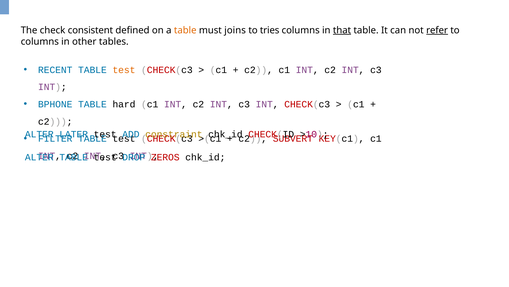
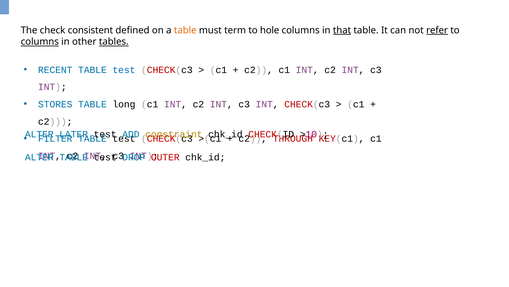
joins: joins -> term (235, 30)
tries: tries -> hole (270, 30)
columns underline: none -> present (40, 42)
tables underline: none -> present (114, 42)
test colour: orange -> blue (124, 70)
BPHONE: BPHONE -> STORES (55, 104)
hard: hard -> long (124, 104)
SUBVERT: SUBVERT -> THROUGH (293, 138)
ZEROS: ZEROS -> OUTER (165, 157)
